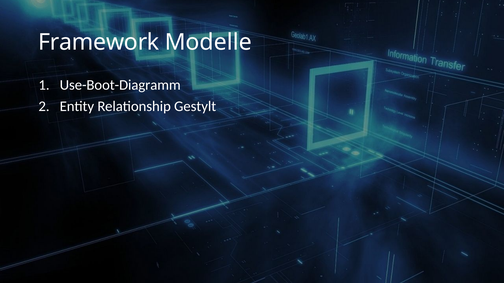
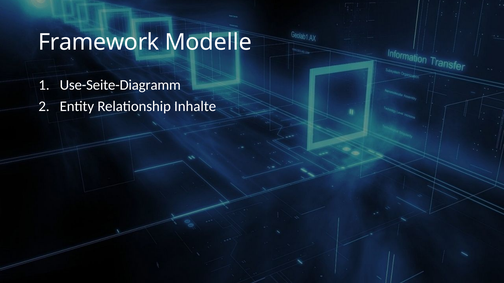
Use-Boot-Diagramm: Use-Boot-Diagramm -> Use-Seite-Diagramm (120, 85)
Gestylt: Gestylt -> Inhalte (195, 106)
